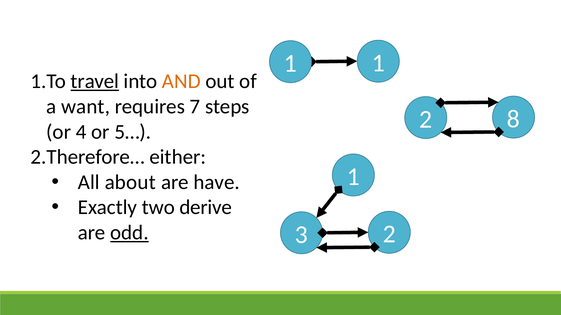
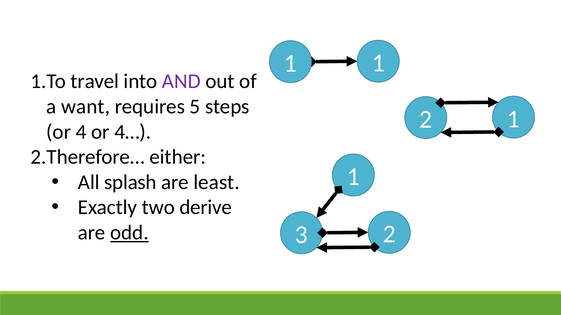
travel underline: present -> none (95, 82)
AND colour: orange -> purple (181, 82)
7: 7 -> 5 (195, 107)
2 8: 8 -> 1 (513, 119)
5…: 5… -> 4… (133, 132)
about: about -> splash (130, 183)
have: have -> least (217, 183)
